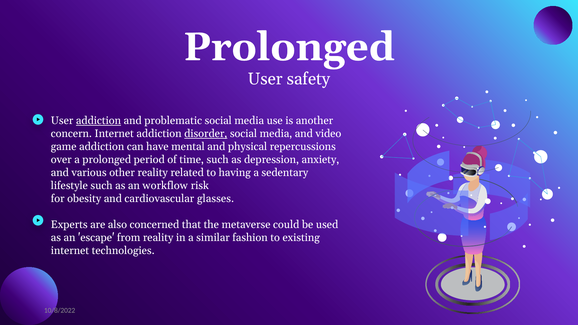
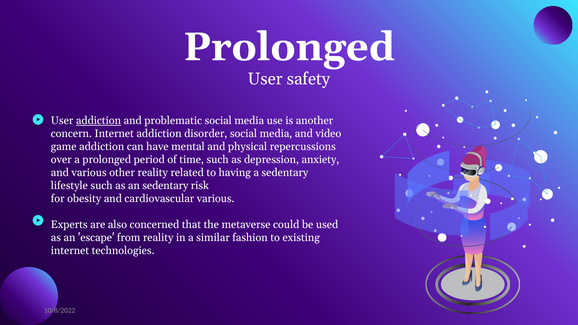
disorder underline: present -> none (206, 134)
an workflow: workflow -> sedentary (165, 186)
cardiovascular glasses: glasses -> various (216, 199)
